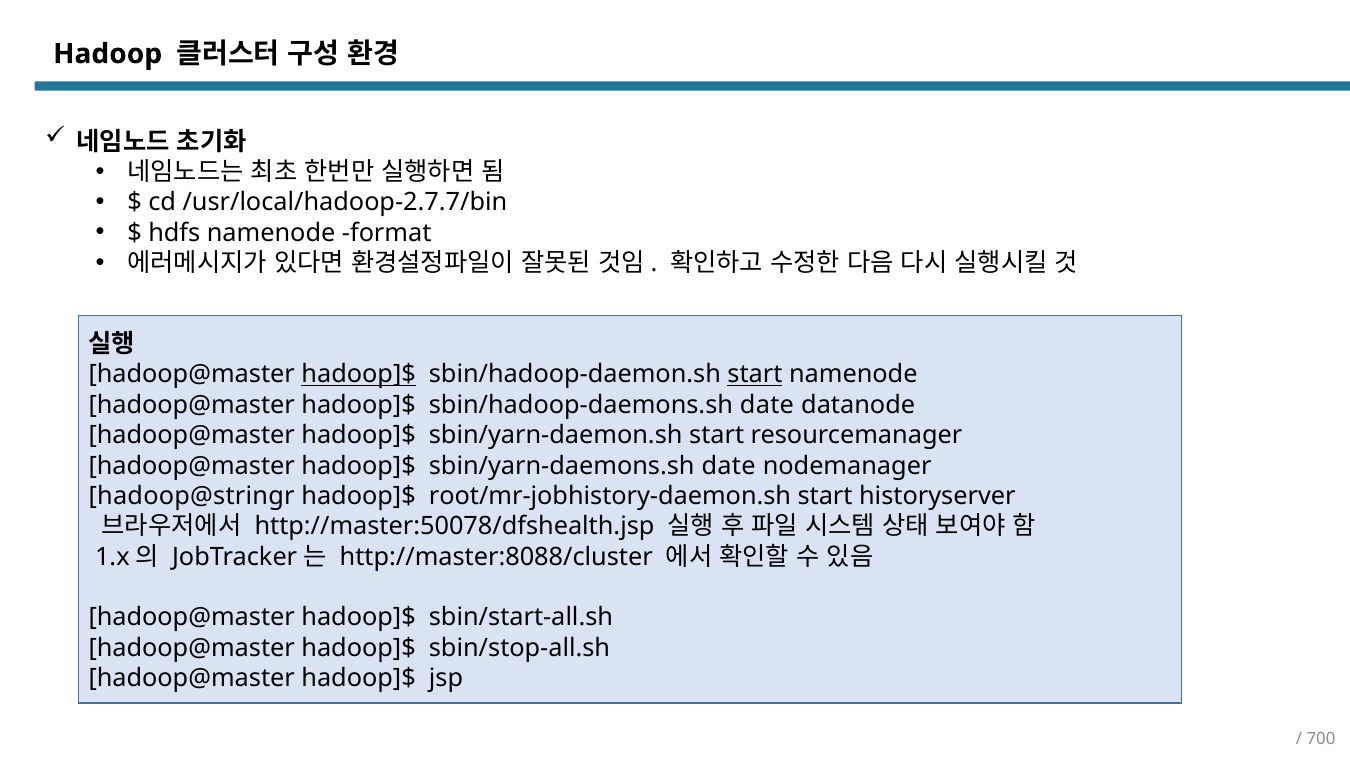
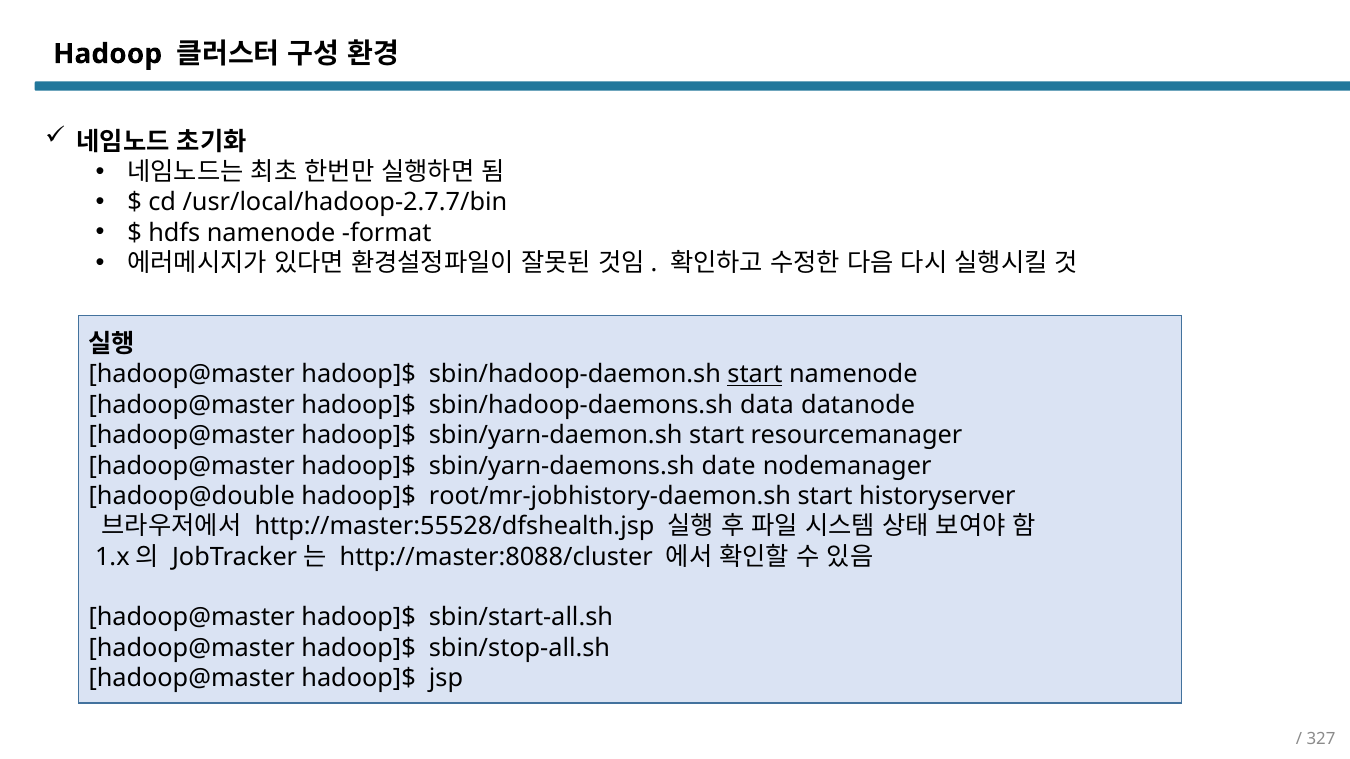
hadoop]$ underline: present -> none (359, 375)
sbin/hadoop-daemons.sh date: date -> data (767, 405)
hadoop@stringr: hadoop@stringr -> hadoop@double (192, 496)
http://master:50078/dfshealth.jsp: http://master:50078/dfshealth.jsp -> http://master:55528/dfshealth.jsp (455, 527)
700: 700 -> 327 (1321, 740)
